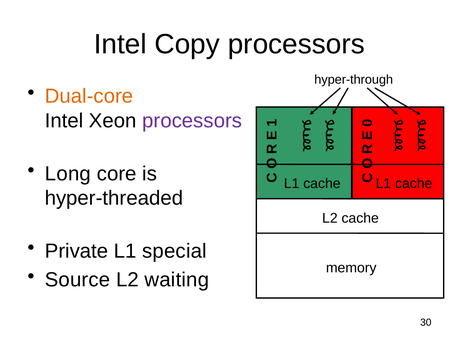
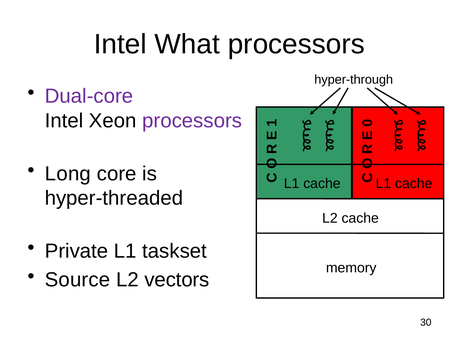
Copy: Copy -> What (187, 44)
Dual-core colour: orange -> purple (89, 96)
special: special -> taskset (175, 251)
waiting: waiting -> vectors (177, 280)
